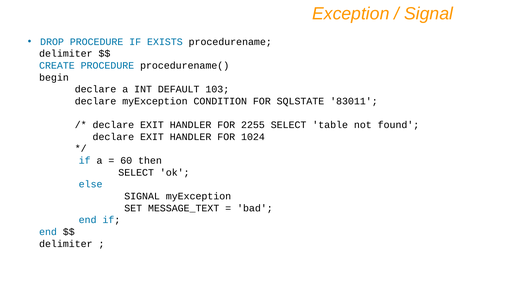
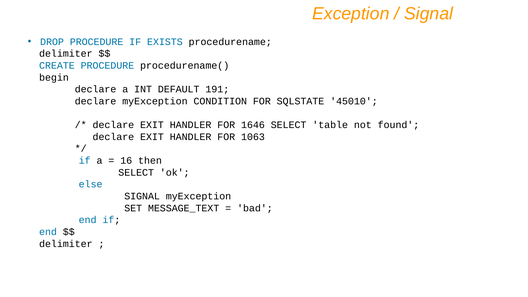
103: 103 -> 191 (217, 89)
83011: 83011 -> 45010 (354, 101)
2255: 2255 -> 1646 (253, 125)
1024: 1024 -> 1063 (253, 137)
60: 60 -> 16 (126, 161)
